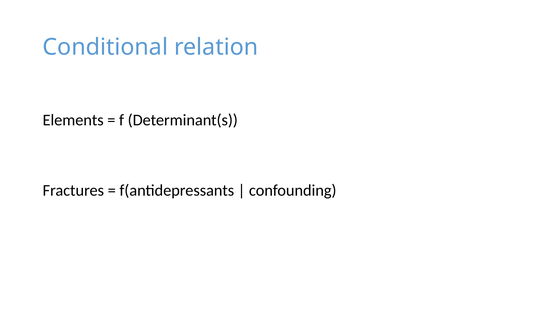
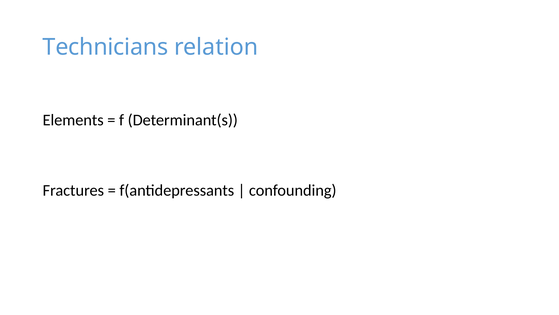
Conditional: Conditional -> Technicians (105, 47)
